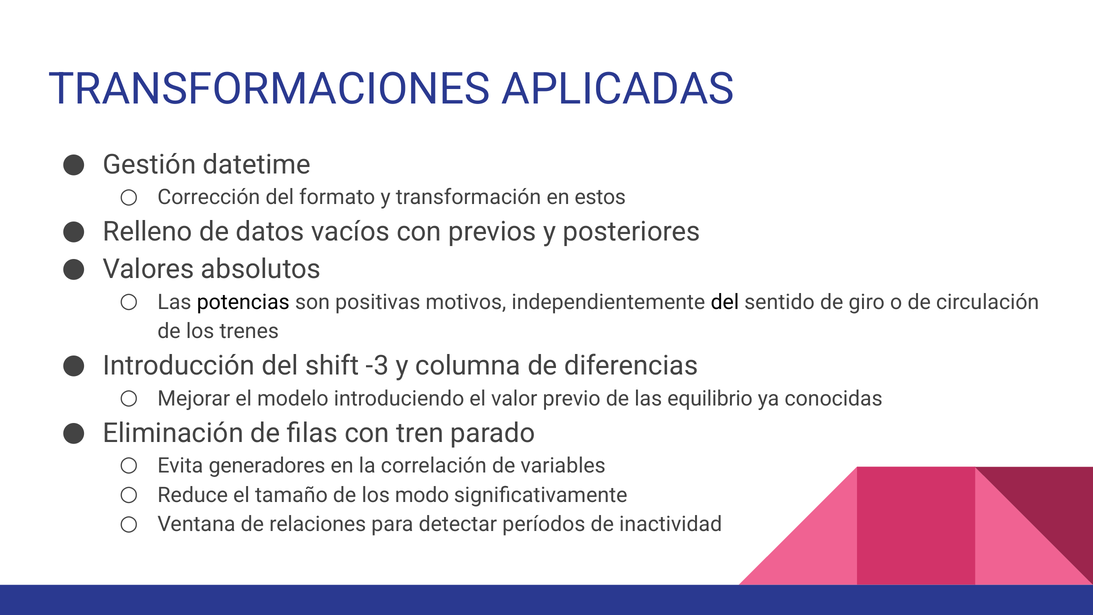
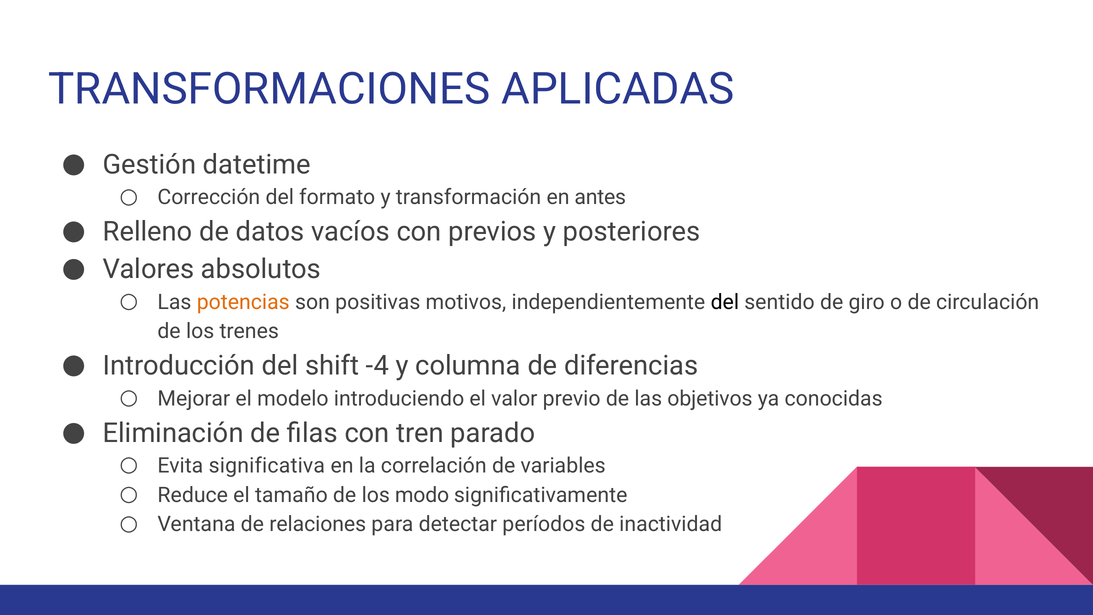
estos: estos -> antes (600, 197)
potencias colour: black -> orange (243, 302)
-3: -3 -> -4 (377, 366)
equilibrio: equilibrio -> objetivos (710, 398)
generadores: generadores -> significativa (267, 466)
